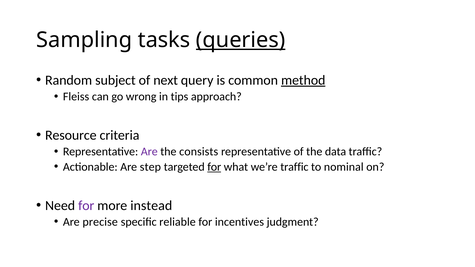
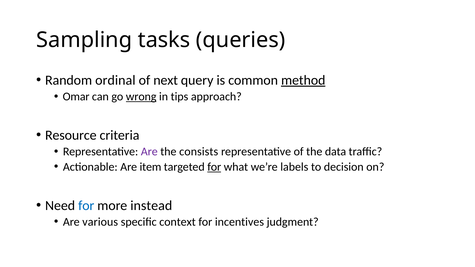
queries underline: present -> none (241, 40)
subject: subject -> ordinal (115, 80)
Fleiss: Fleiss -> Omar (76, 97)
wrong underline: none -> present (141, 97)
step: step -> item (151, 167)
we’re traffic: traffic -> labels (294, 167)
nominal: nominal -> decision (344, 167)
for colour: purple -> blue (86, 206)
precise: precise -> various (100, 222)
reliable: reliable -> context (178, 222)
